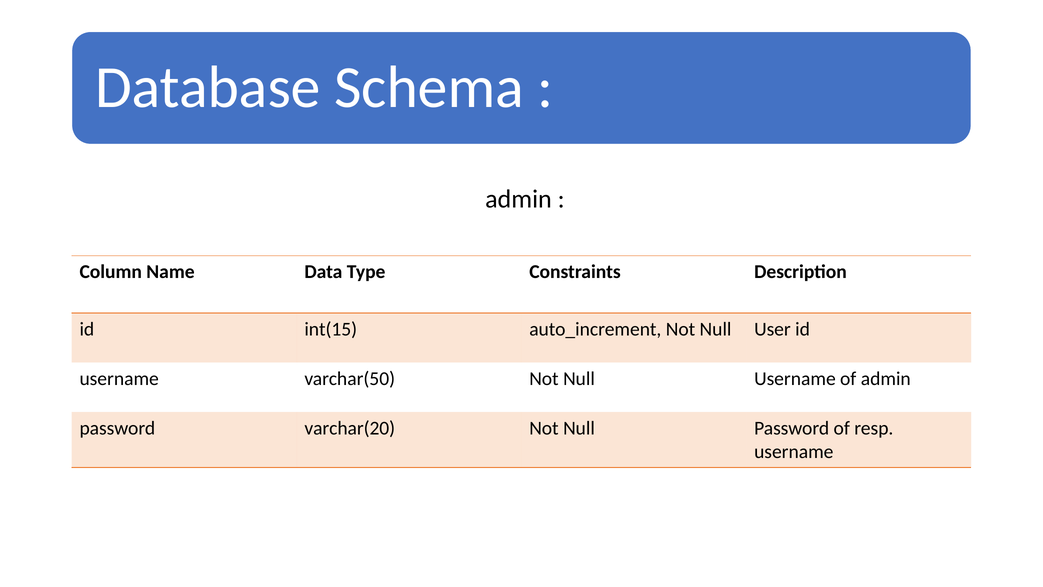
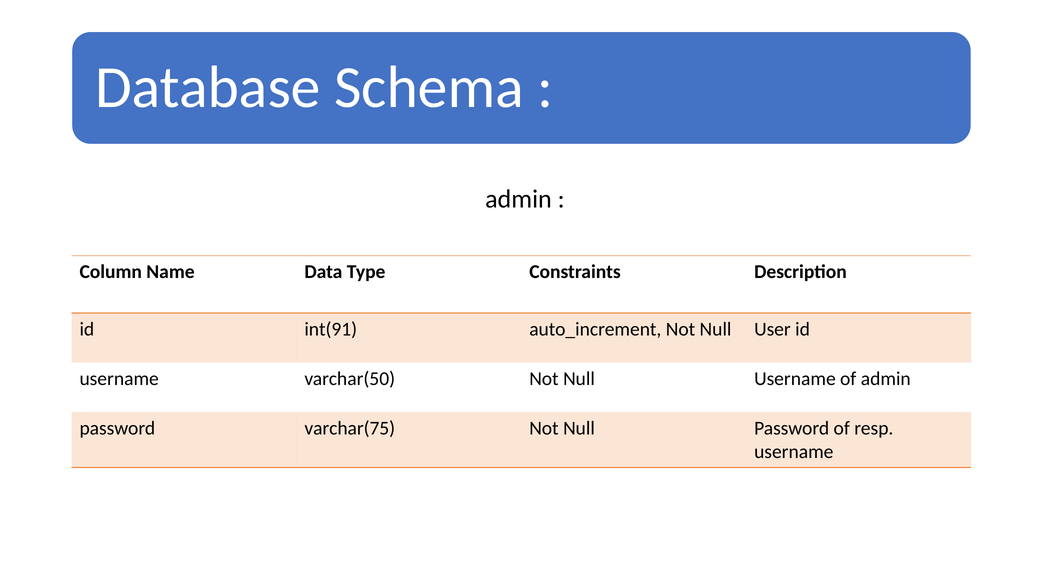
int(15: int(15 -> int(91 (331, 329)
varchar(20: varchar(20 -> varchar(75 (350, 428)
